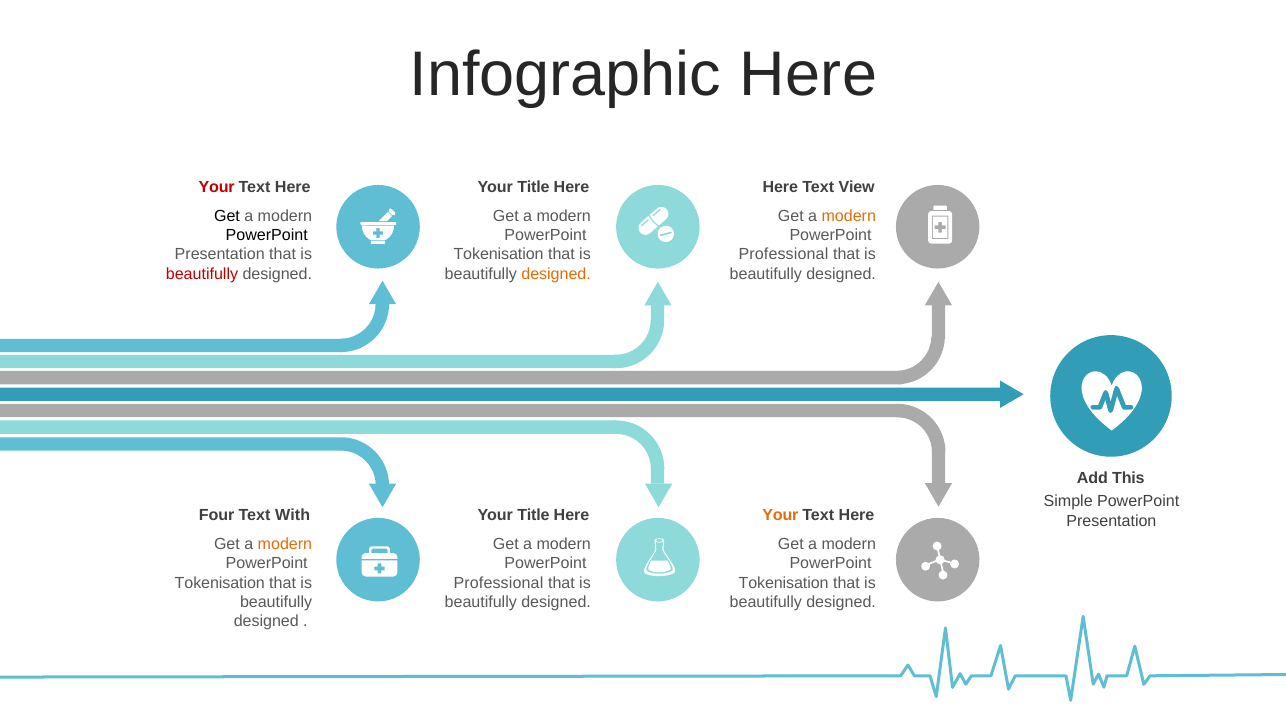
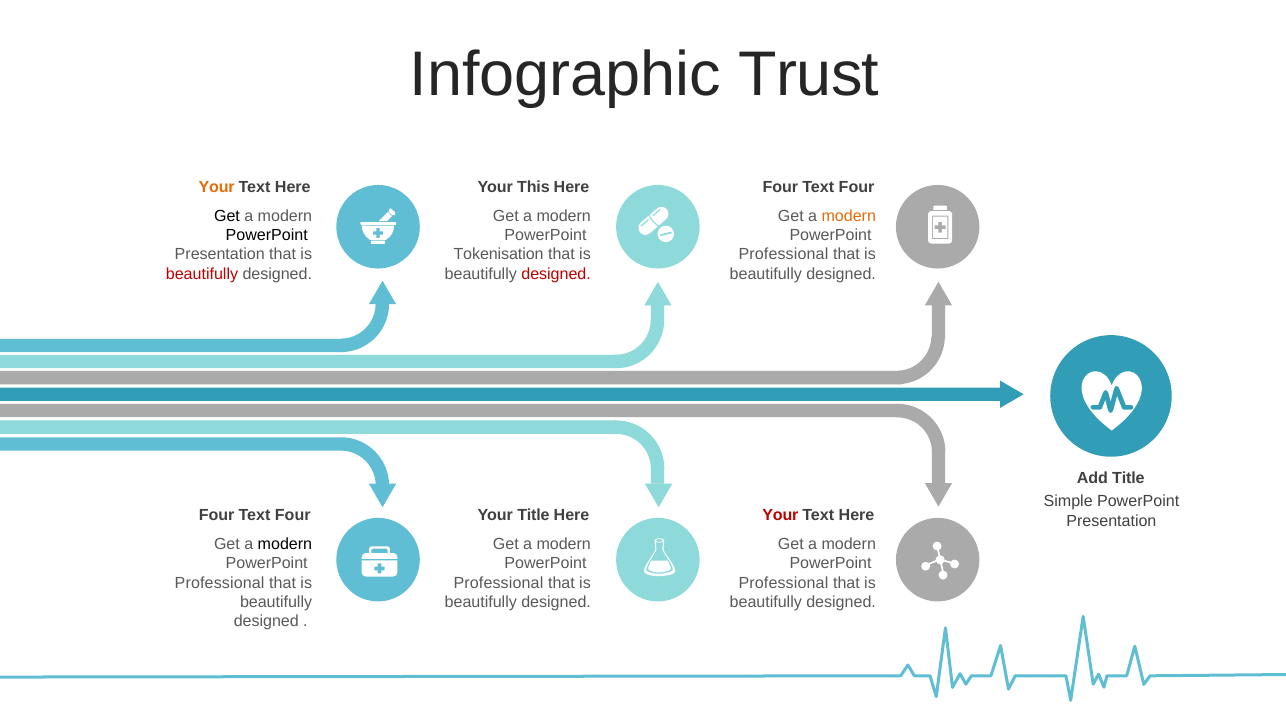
Infographic Here: Here -> Trust (809, 74)
Your colour: red -> orange (217, 187)
Title: Title -> This (533, 187)
Here: Here -> Four (780, 187)
View: View -> Four (857, 187)
designed colour: orange -> red (556, 274)
Add This: This -> Title (1128, 478)
With: With -> Four (293, 515)
Your colour: orange -> red (780, 515)
modern colour: orange -> black (285, 544)
Tokenisation: Tokenisation -> Professional (220, 582)
Tokenisation: Tokenisation -> Professional (783, 582)
